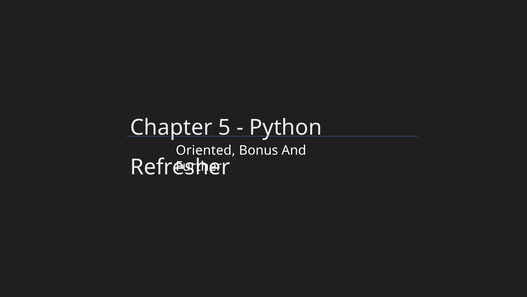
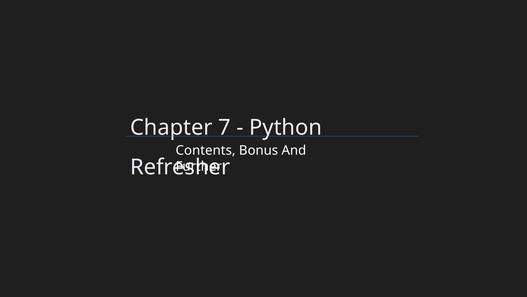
5: 5 -> 7 (225, 127)
Oriented: Oriented -> Contents (206, 150)
